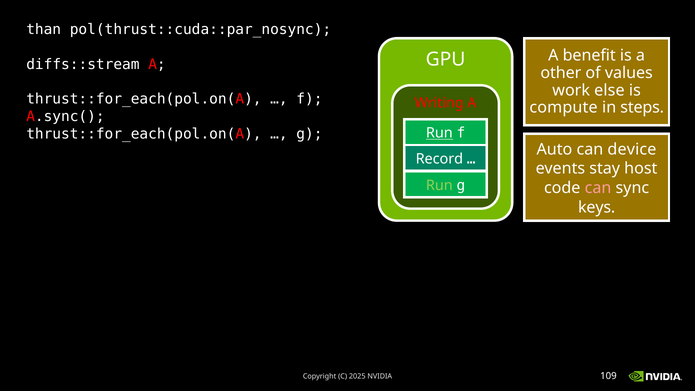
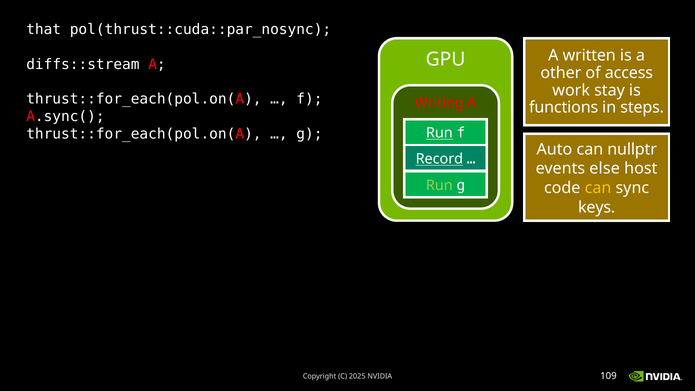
than: than -> that (44, 30)
benefit: benefit -> written (589, 55)
values: values -> access (629, 73)
else: else -> stay (610, 90)
compute: compute -> functions (564, 108)
device: device -> nullptr (632, 149)
Record underline: none -> present (439, 159)
stay: stay -> else (605, 169)
can colour: pink -> yellow (598, 188)
